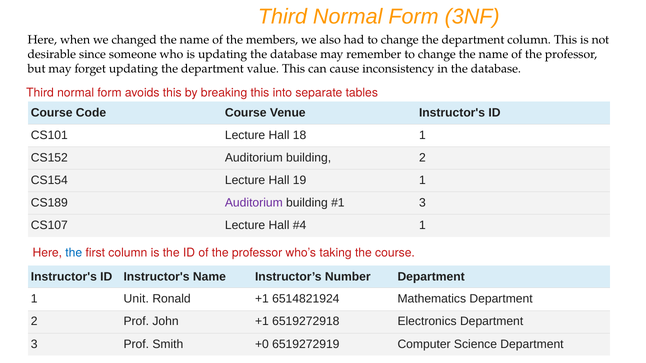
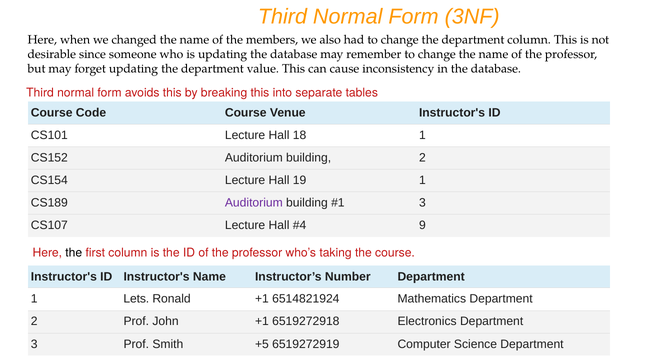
1: 1 -> 9 (422, 226)
the colour: blue -> black (74, 253)
Unit: Unit -> Lets (136, 299)
+0: +0 -> +5 (262, 344)
